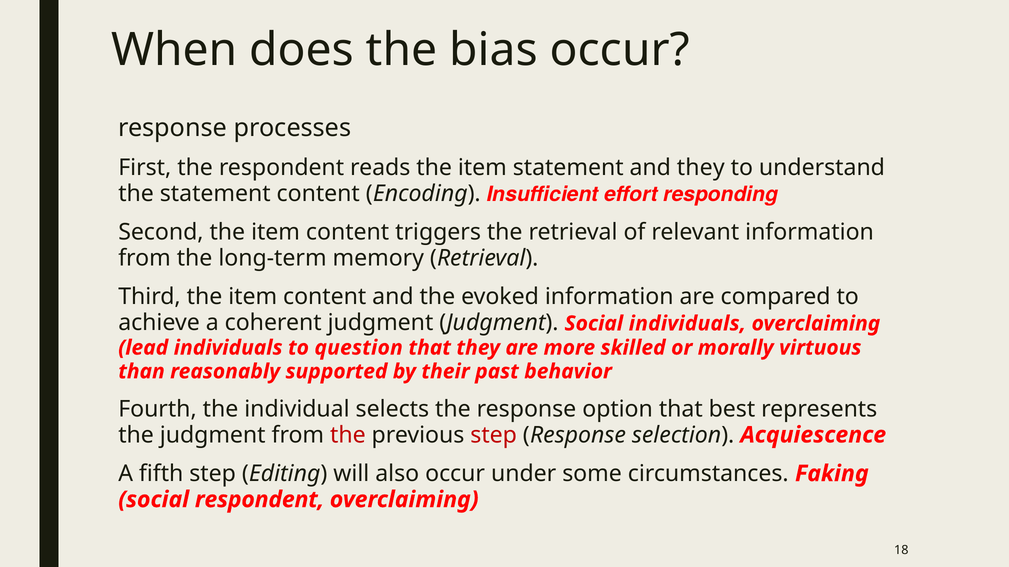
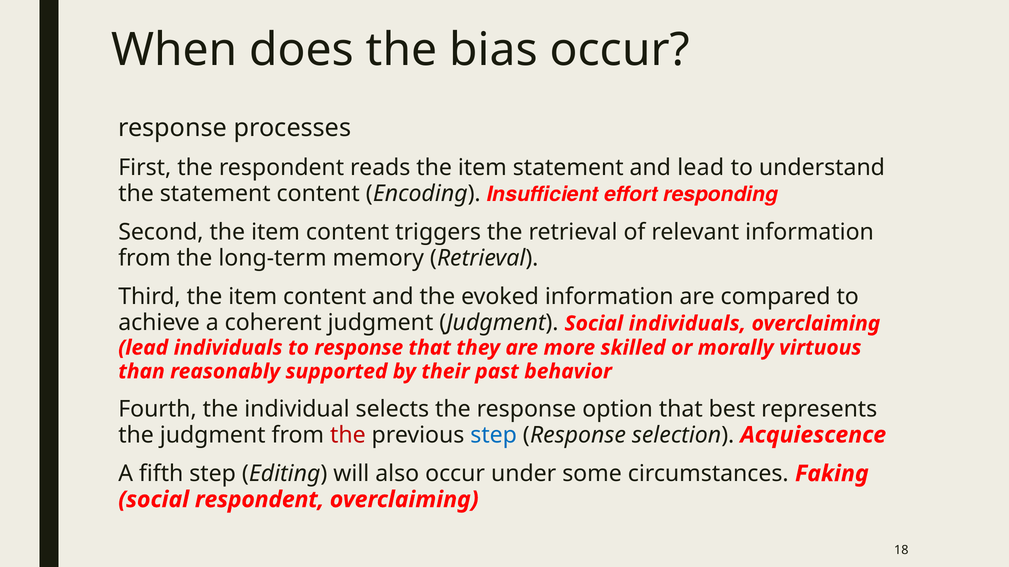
and they: they -> lead (701, 168)
to question: question -> response (359, 348)
step colour: red -> blue (494, 435)
